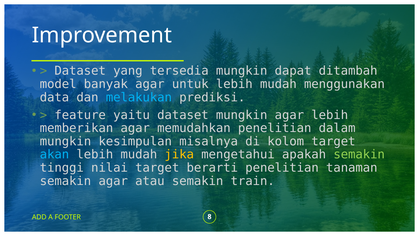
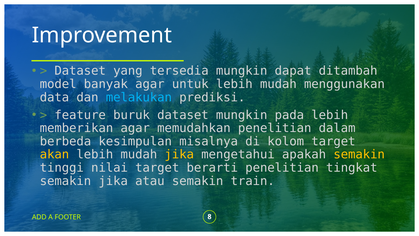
yaitu: yaitu -> buruk (132, 115)
mungkin agar: agar -> pada (289, 115)
mungkin: mungkin -> berbeda (65, 141)
akan colour: light blue -> yellow (54, 154)
semakin colour: light green -> yellow (359, 154)
tanaman: tanaman -> tingkat (352, 168)
semakin agar: agar -> jika (113, 181)
